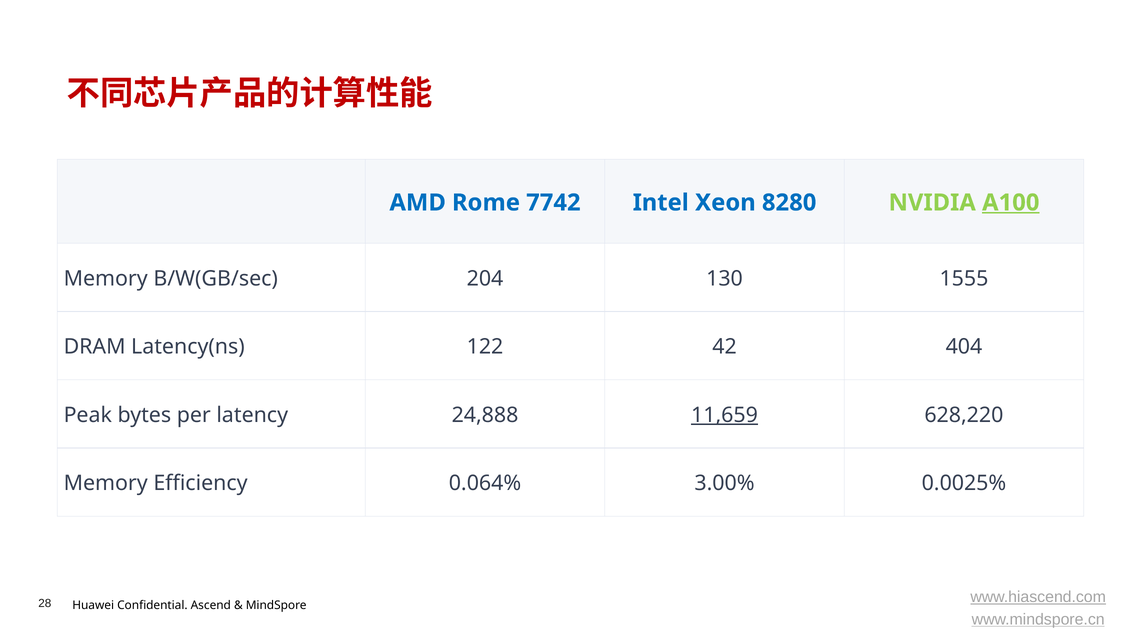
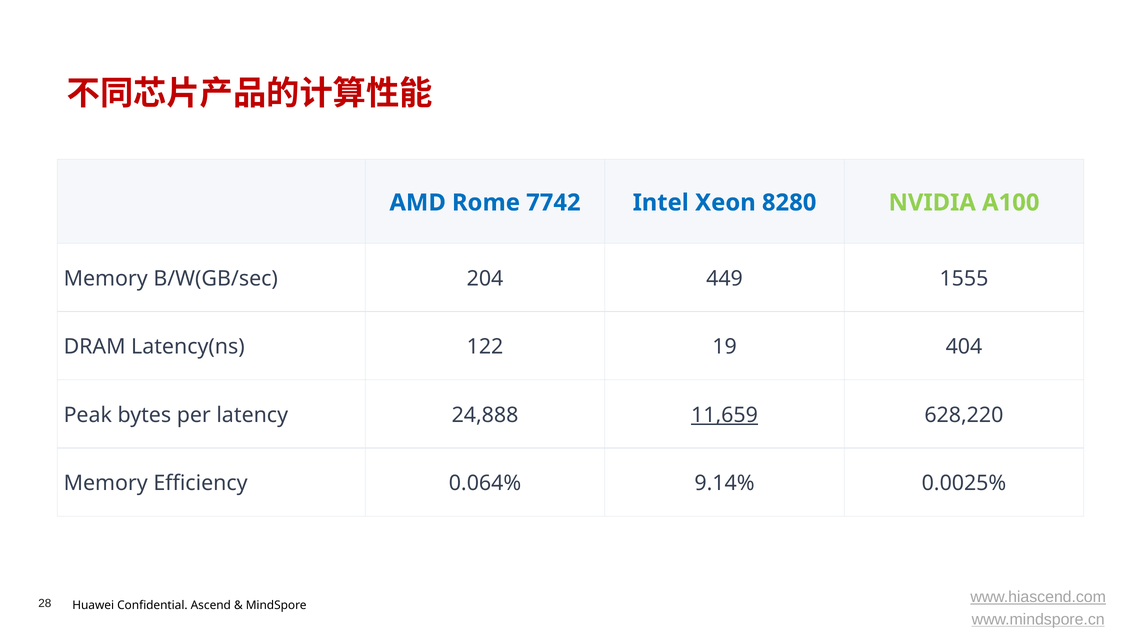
A100 underline: present -> none (1011, 203)
130: 130 -> 449 (725, 279)
42: 42 -> 19 (725, 347)
3.00%: 3.00% -> 9.14% (725, 483)
